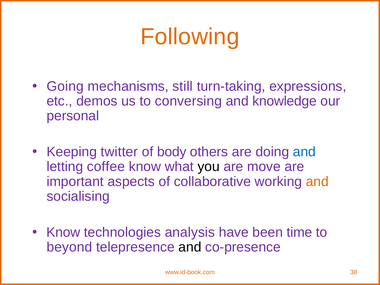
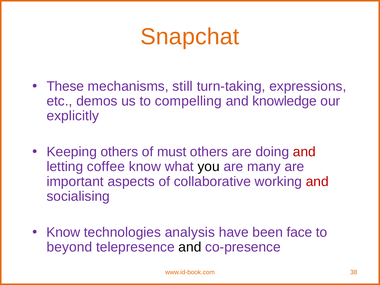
Following: Following -> Snapchat (190, 37)
Going: Going -> These (65, 86)
conversing: conversing -> compelling (188, 101)
personal: personal -> explicitly (73, 116)
Keeping twitter: twitter -> others (119, 152)
body: body -> must (172, 152)
and colour: blue -> red (304, 152)
move: move -> many (264, 167)
and colour: orange -> red (317, 182)
time: time -> face (299, 232)
